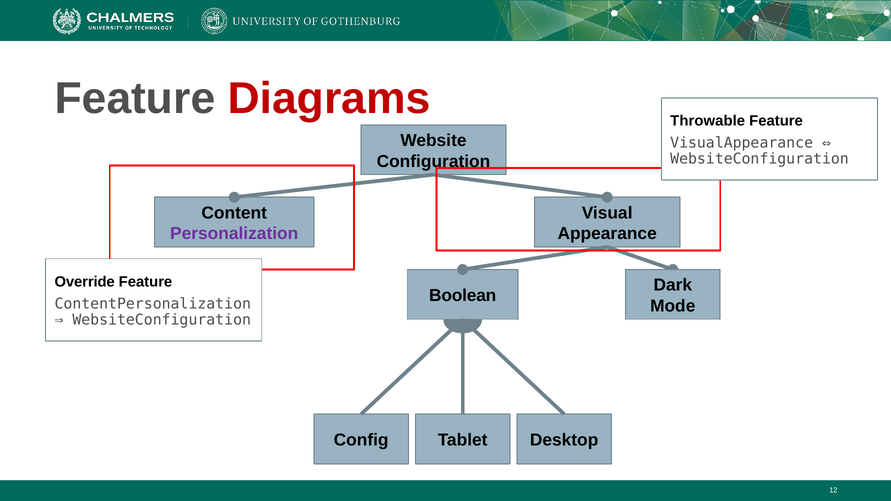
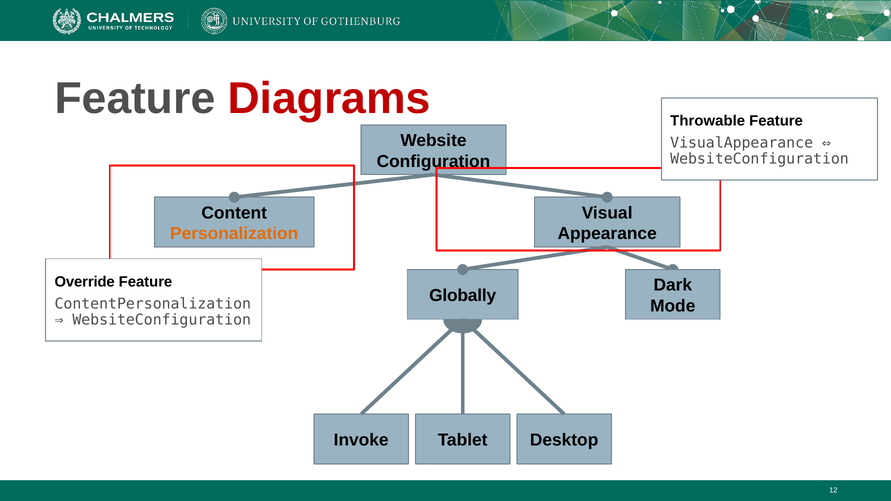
Personalization colour: purple -> orange (234, 234)
Boolean: Boolean -> Globally (463, 296)
Config: Config -> Invoke (361, 440)
